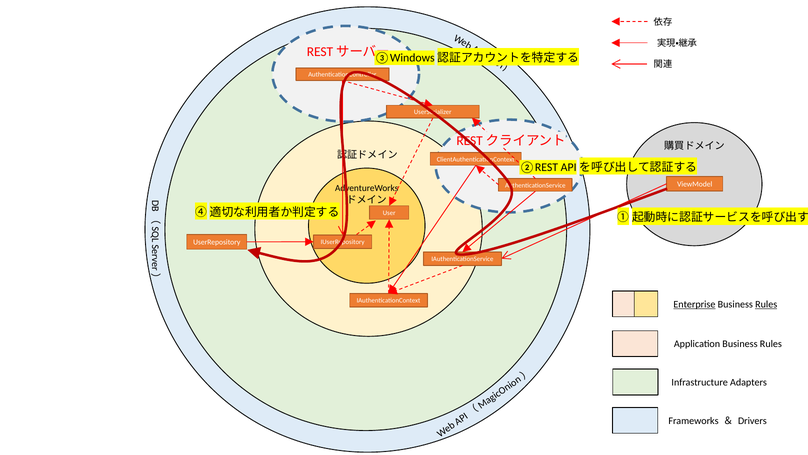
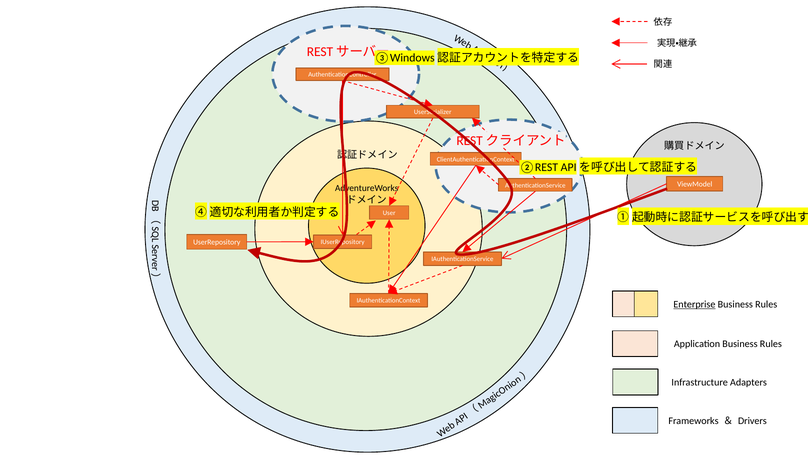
Rules underline: present -> none (766, 304)
